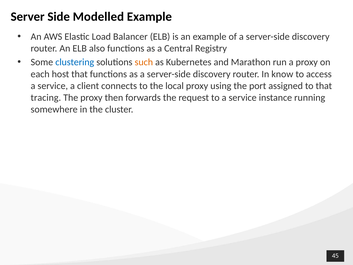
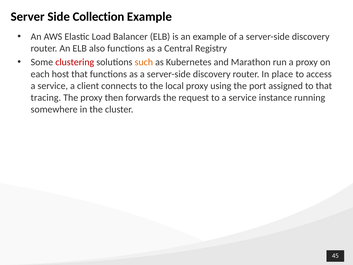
Modelled: Modelled -> Collection (98, 17)
clustering colour: blue -> red (75, 62)
know: know -> place (282, 74)
